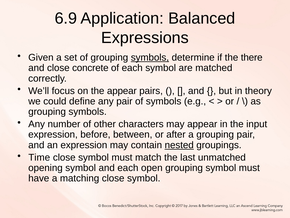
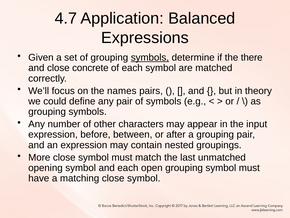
6.9: 6.9 -> 4.7 (66, 18)
the appear: appear -> names (122, 91)
nested underline: present -> none (179, 145)
Time: Time -> More (39, 157)
